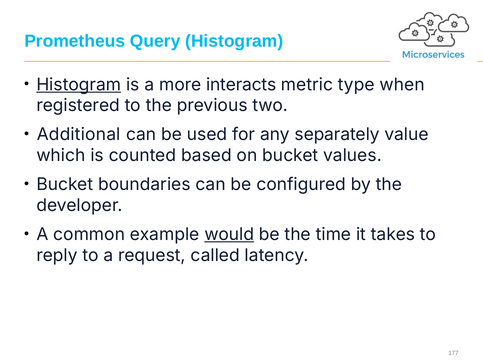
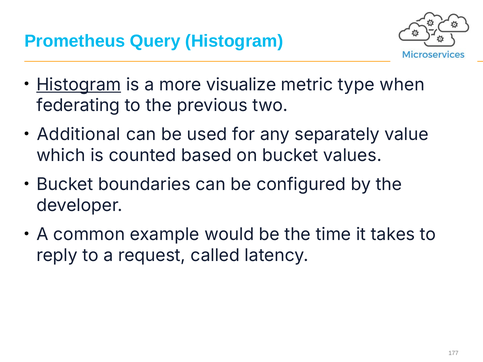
interacts: interacts -> visualize (241, 85)
registered: registered -> federating (78, 106)
would underline: present -> none (229, 235)
